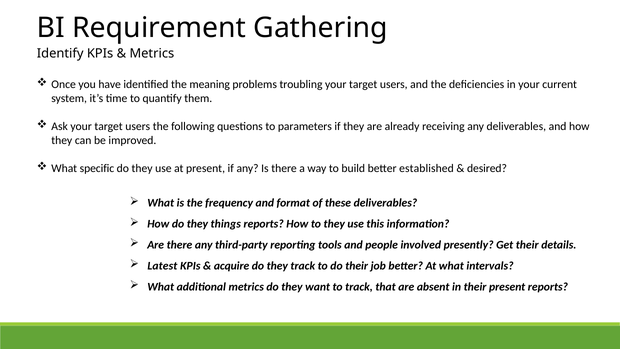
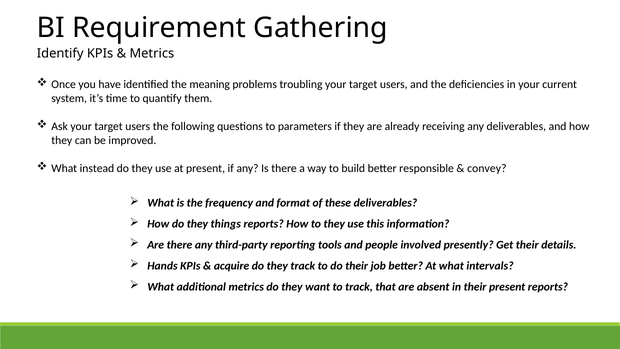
specific: specific -> instead (97, 168)
established: established -> responsible (427, 168)
desired: desired -> convey (487, 168)
Latest: Latest -> Hands (162, 266)
